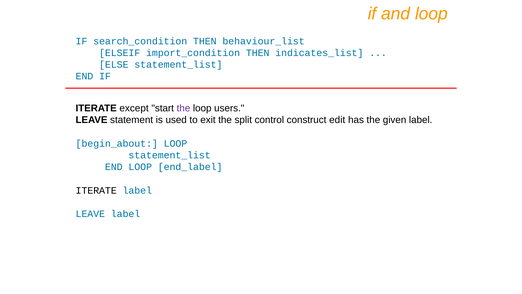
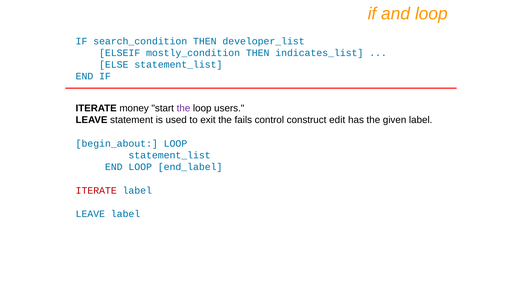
behaviour_list: behaviour_list -> developer_list (264, 41)
import_condition: import_condition -> mostly_condition (193, 53)
except: except -> money (134, 108)
split: split -> fails (243, 120)
ITERATE colour: black -> red (96, 190)
